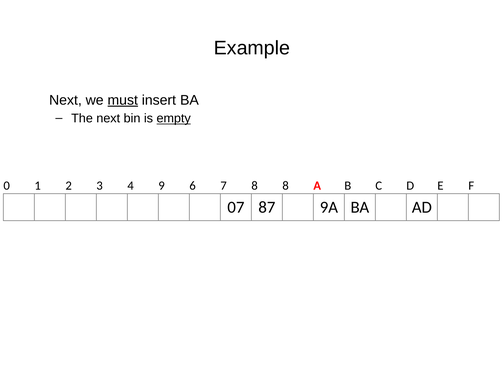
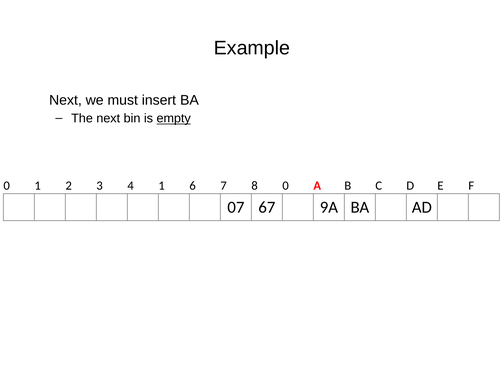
must underline: present -> none (123, 100)
4 9: 9 -> 1 (162, 186)
8 8: 8 -> 0 (286, 186)
87: 87 -> 67 (267, 207)
